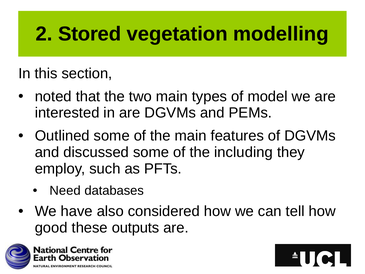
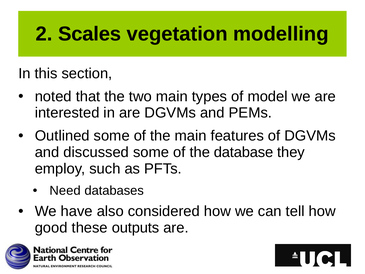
Stored: Stored -> Scales (90, 34)
including: including -> database (244, 152)
